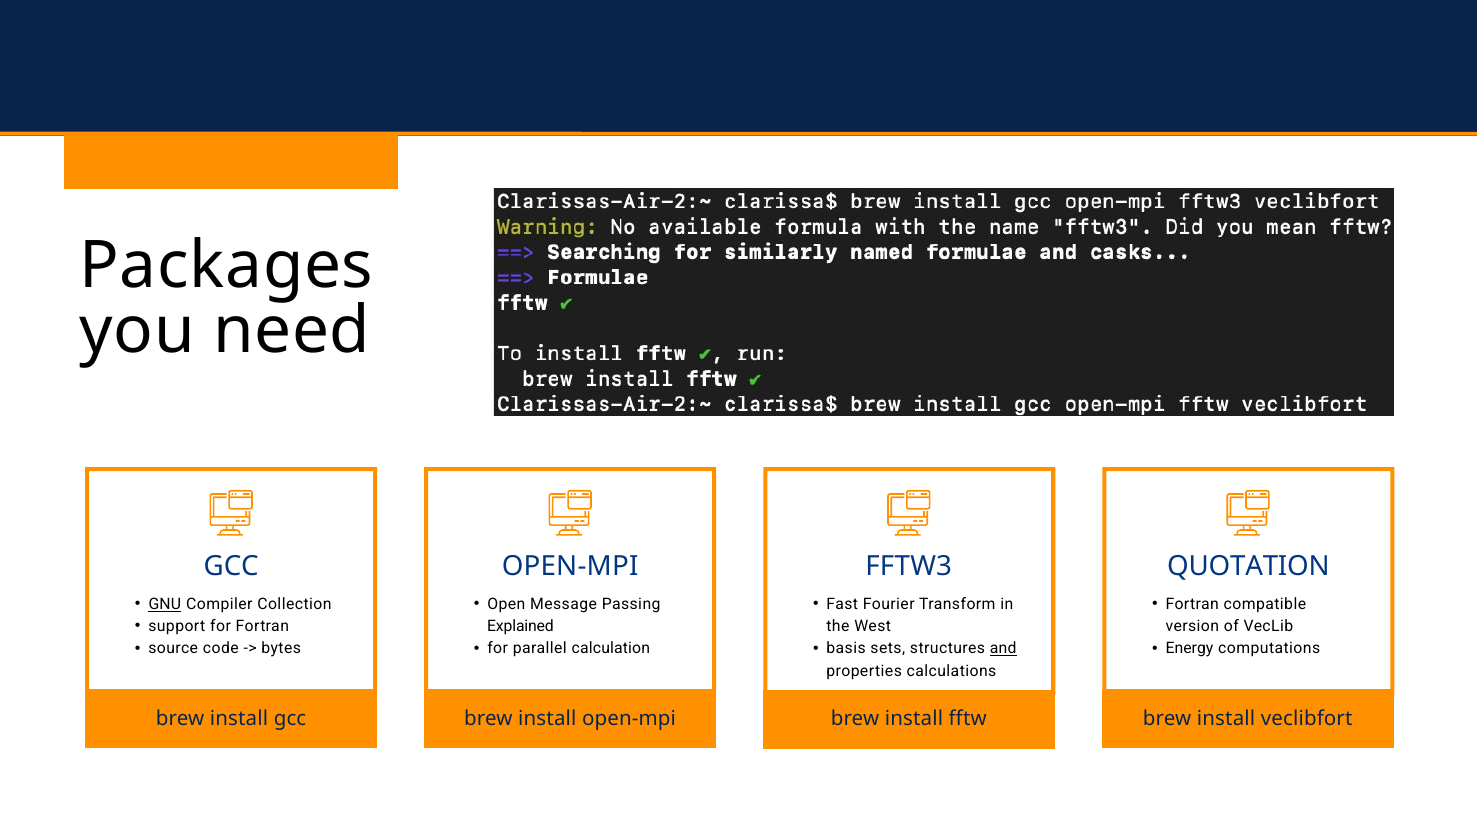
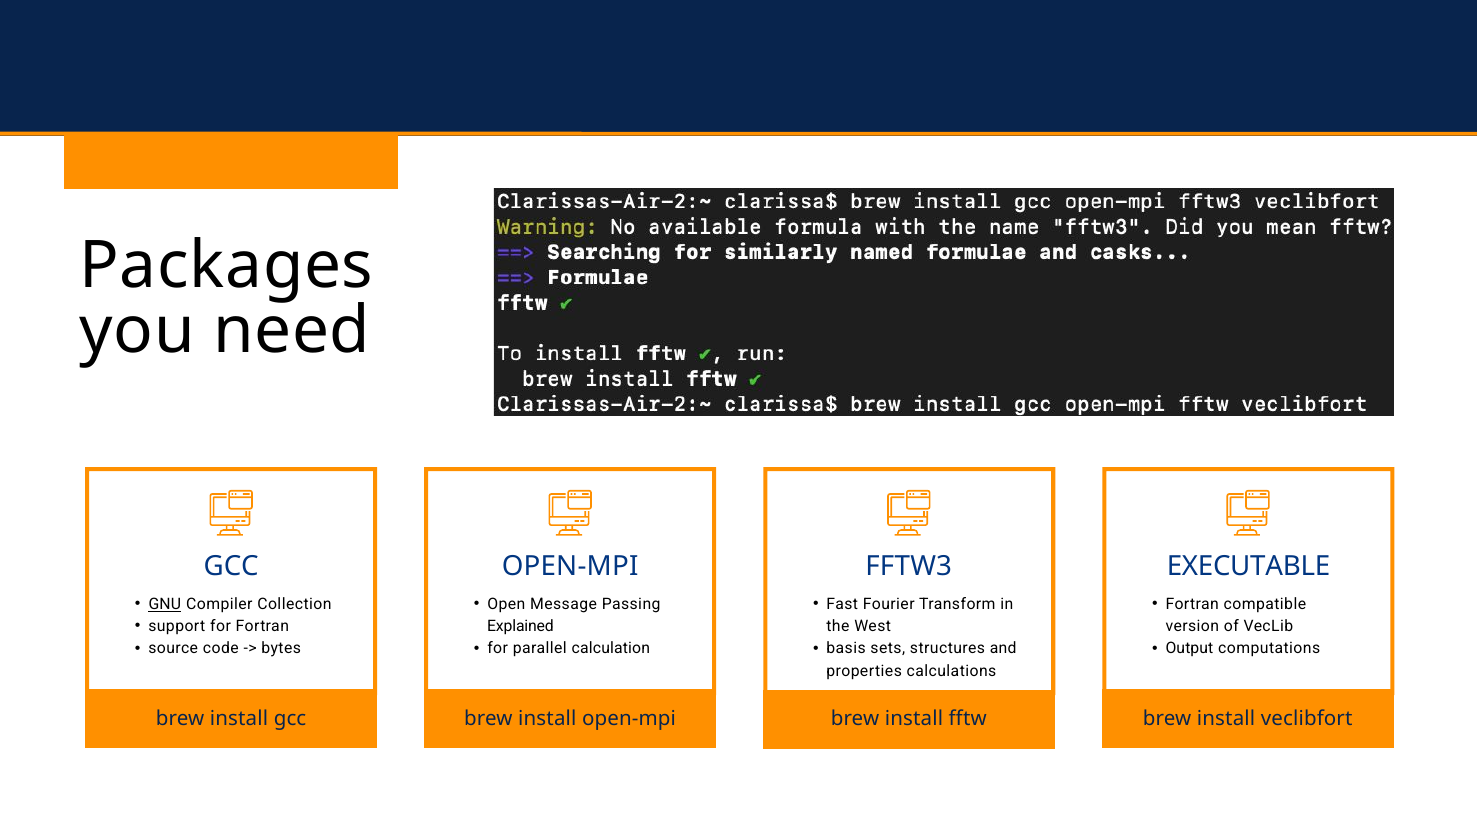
QUOTATION: QUOTATION -> EXECUTABLE (1248, 566)
and underline: present -> none (1003, 649)
Energy: Energy -> Output (1189, 649)
